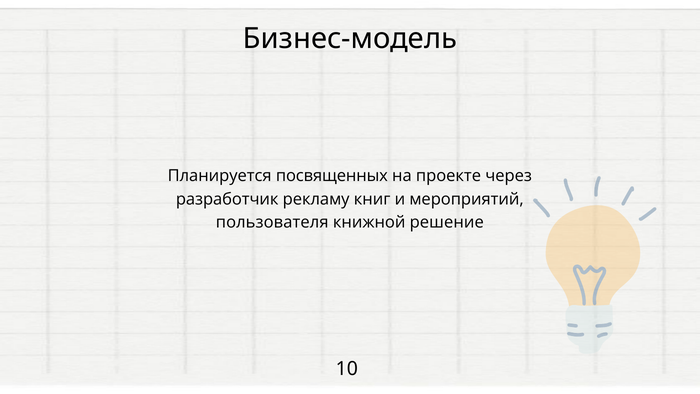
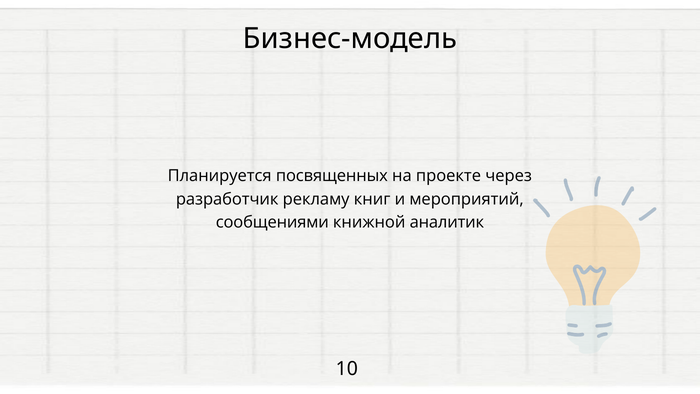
пользователя: пользователя -> сообщениями (272, 222)
решение: решение -> аналитик (447, 222)
